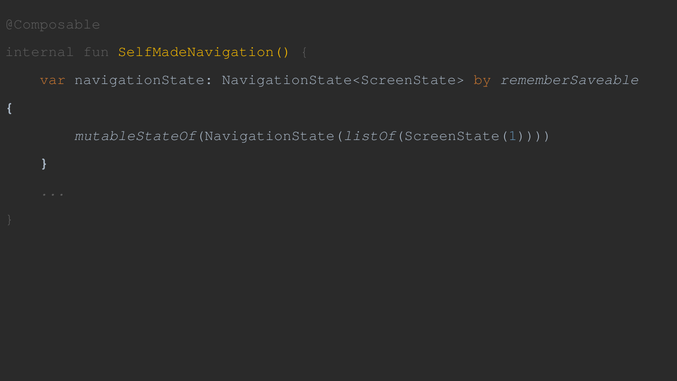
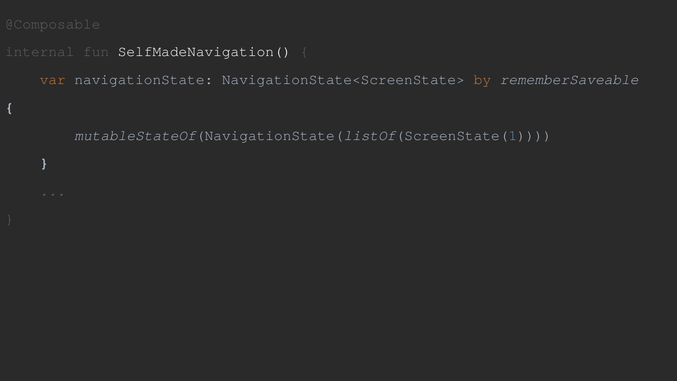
SelfMadeNavigation( colour: yellow -> white (205, 52)
